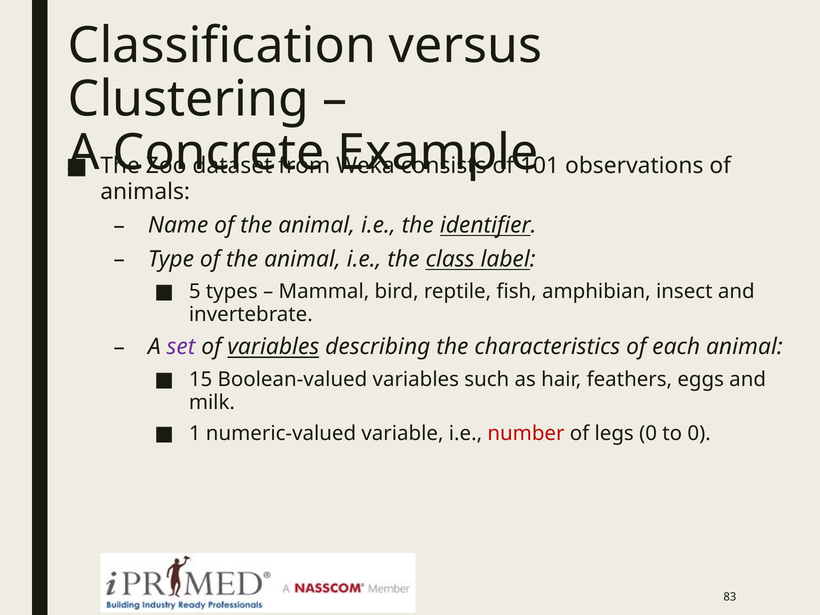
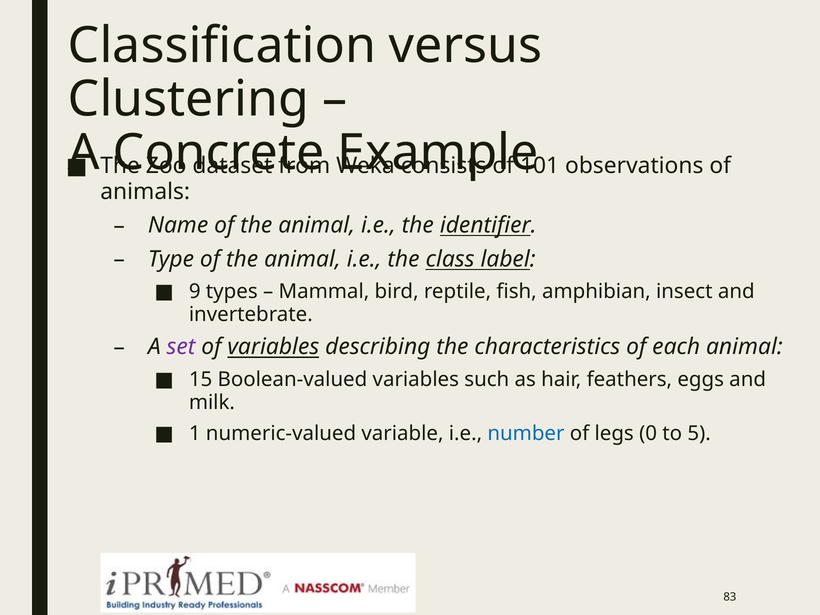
5: 5 -> 9 (195, 291)
number colour: red -> blue (526, 433)
to 0: 0 -> 5 (699, 433)
